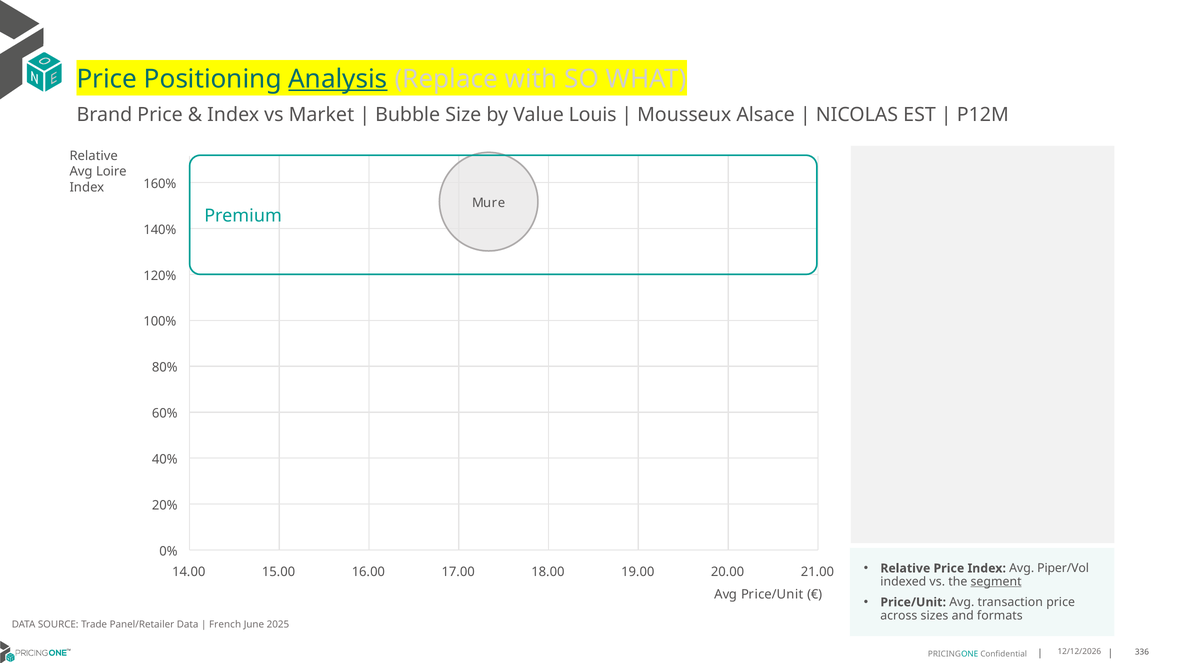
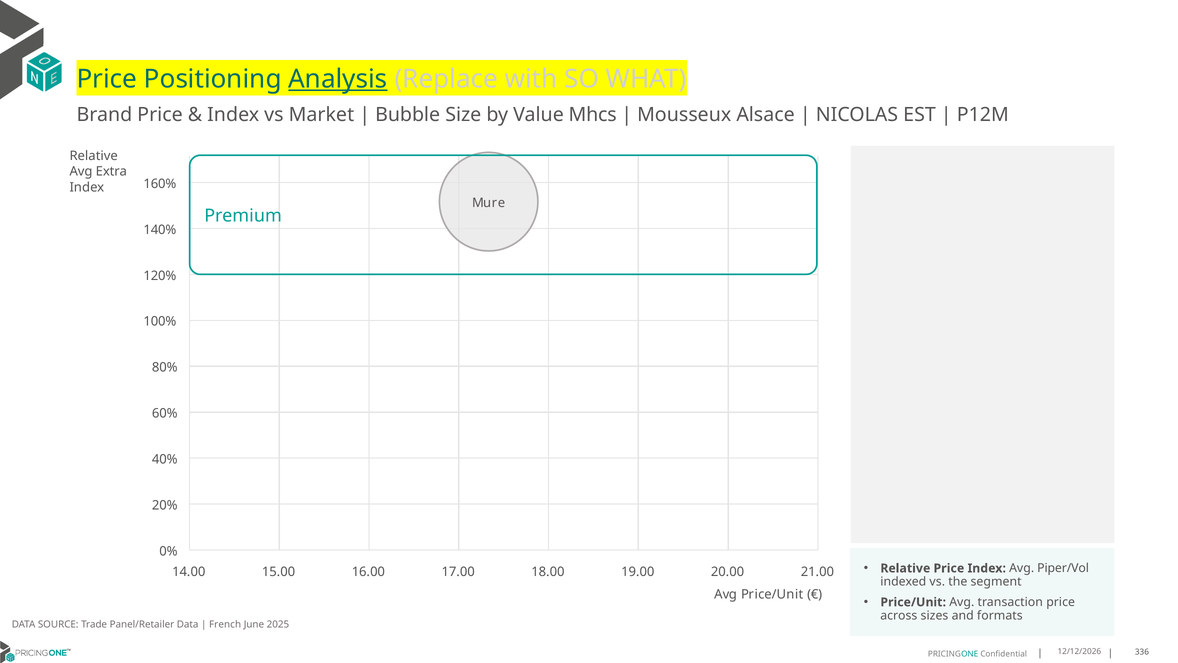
Louis: Louis -> Mhcs (593, 115)
Loire: Loire -> Extra (111, 171)
segment underline: present -> none (996, 581)
